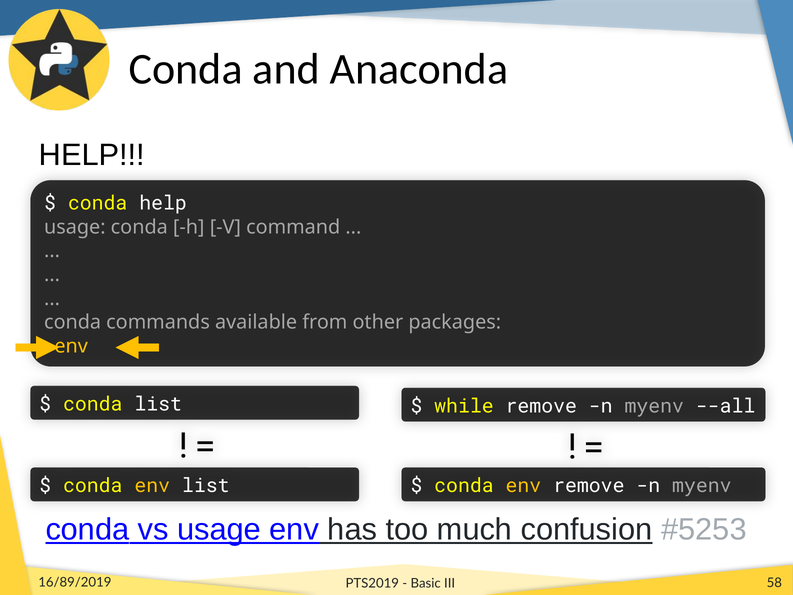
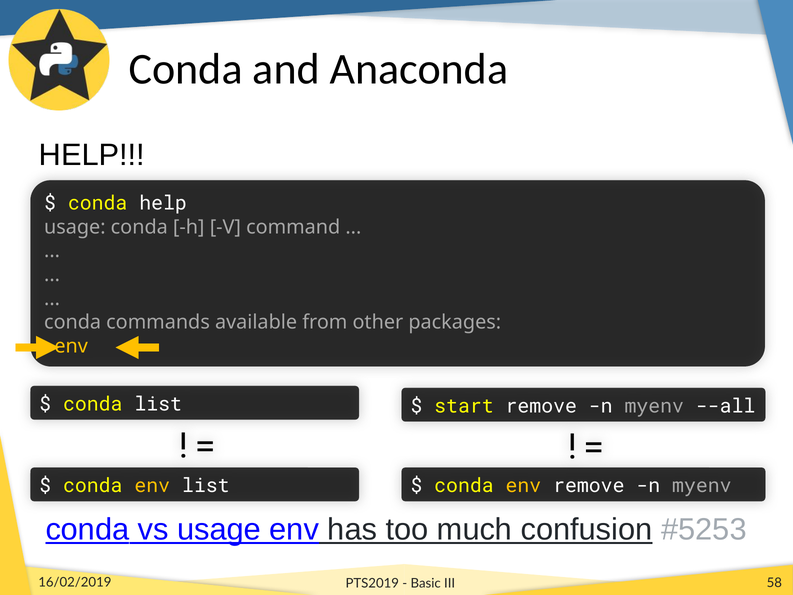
while: while -> start (464, 406)
16/89/2019: 16/89/2019 -> 16/02/2019 (75, 582)
